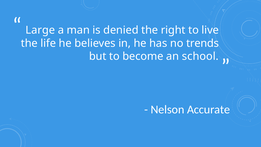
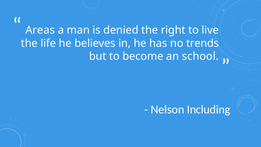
Large: Large -> Areas (40, 30)
Accurate: Accurate -> Including (209, 109)
